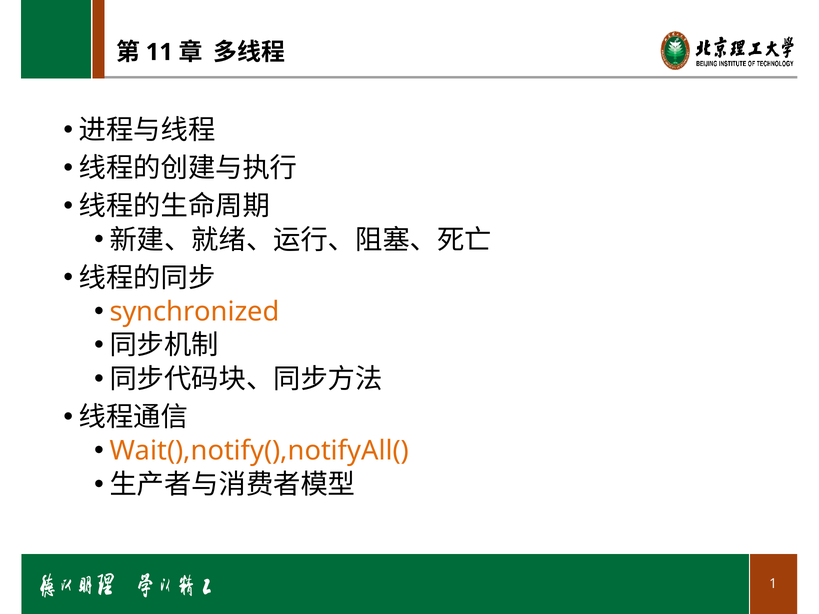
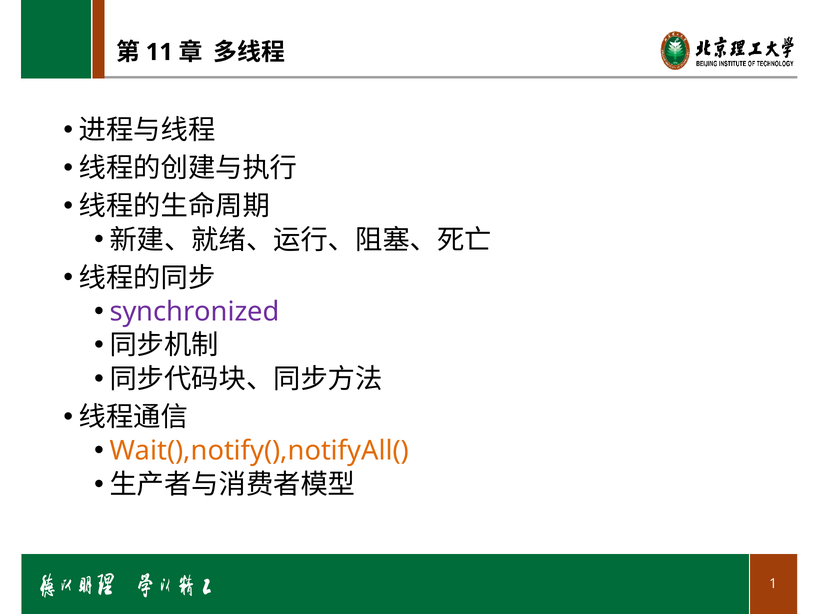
synchronized colour: orange -> purple (195, 312)
